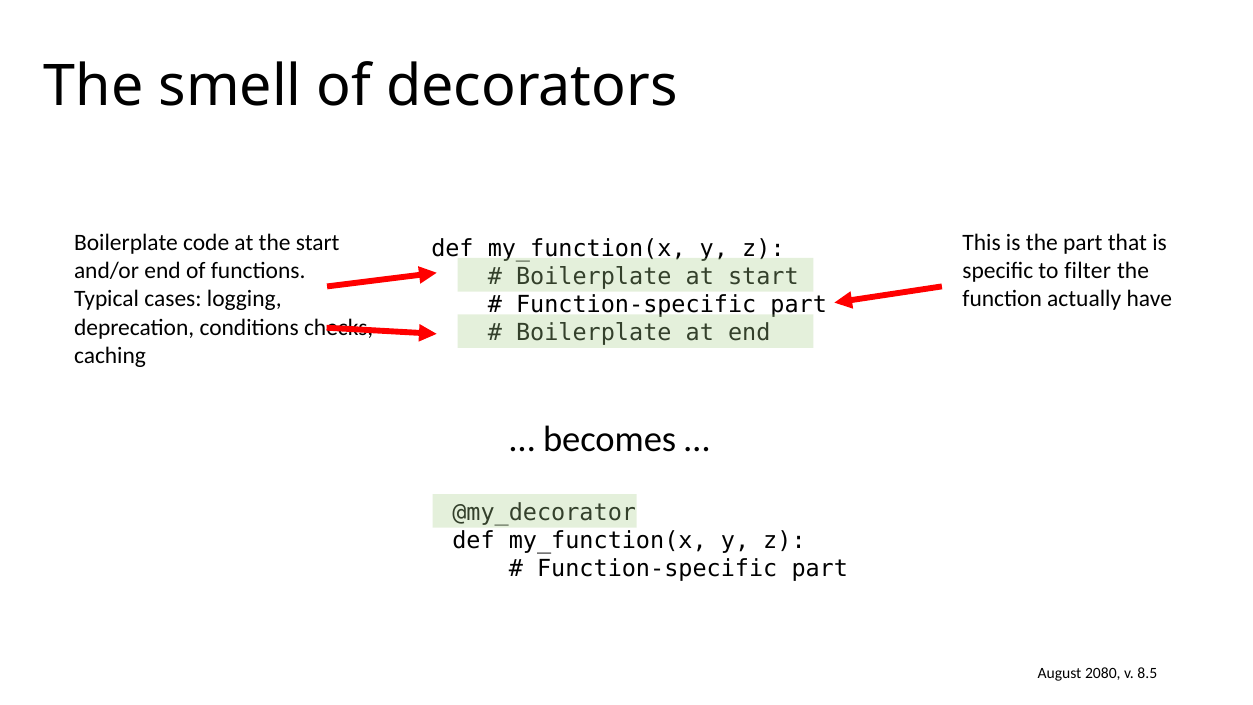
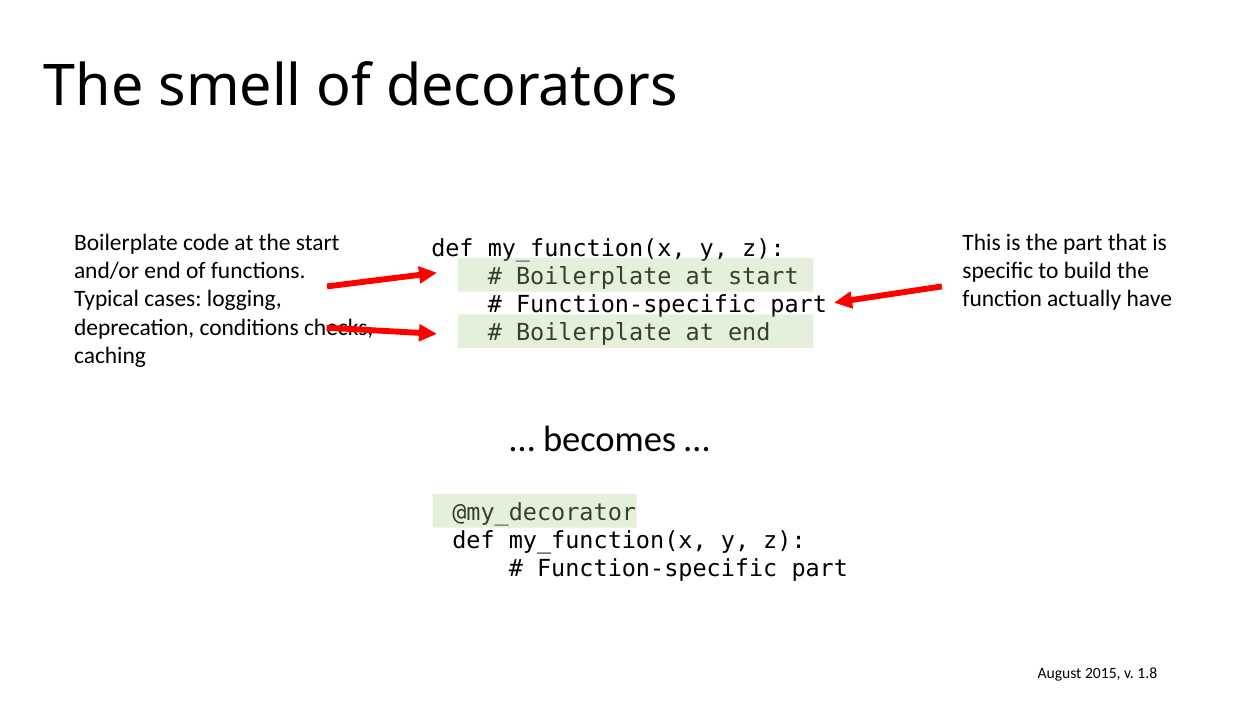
filter: filter -> build (1088, 271)
2080: 2080 -> 2015 (1103, 673)
8.5: 8.5 -> 1.8 (1147, 673)
